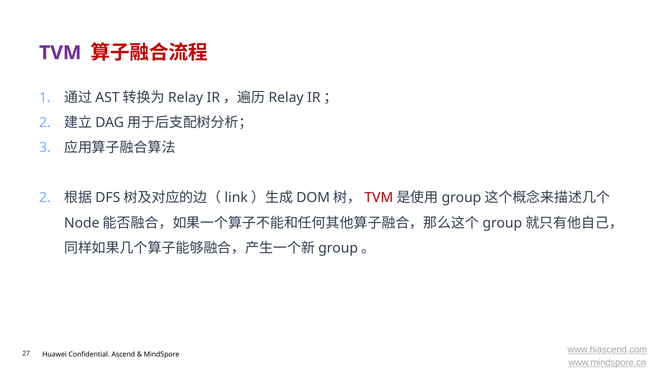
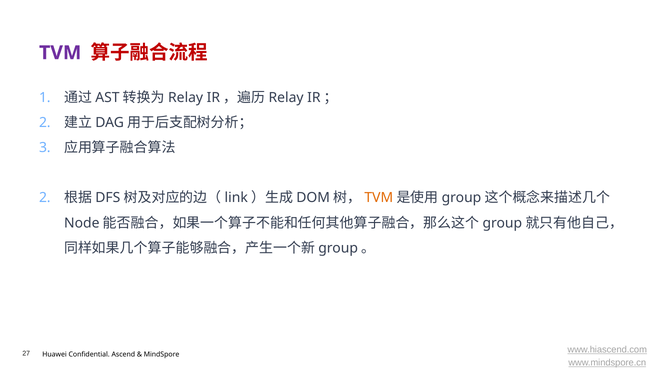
TVM colour: red -> orange (379, 198)
